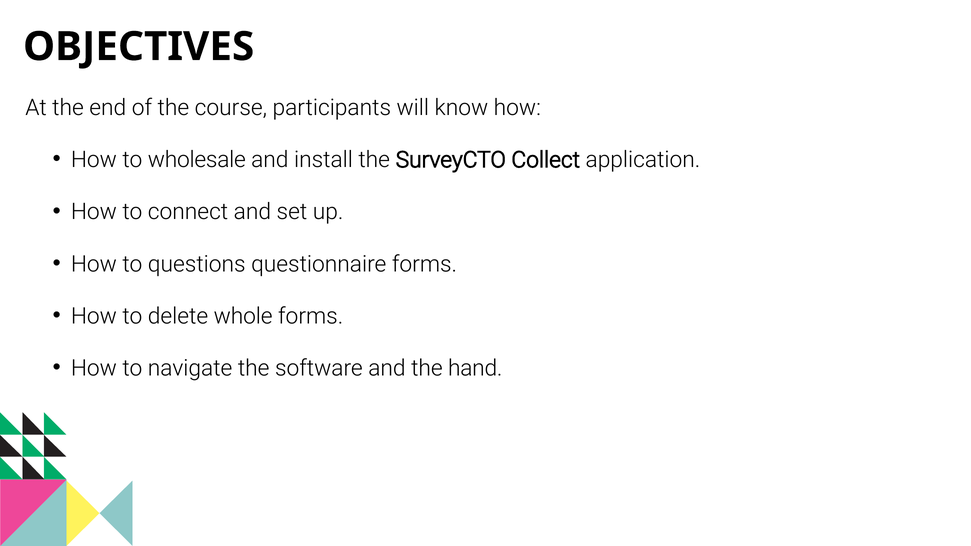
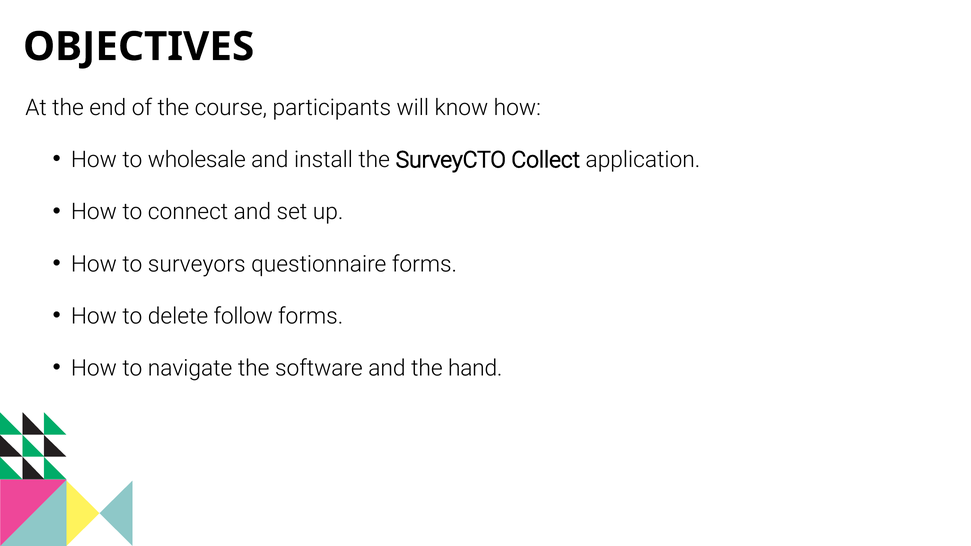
questions: questions -> surveyors (197, 264)
whole: whole -> follow (243, 316)
